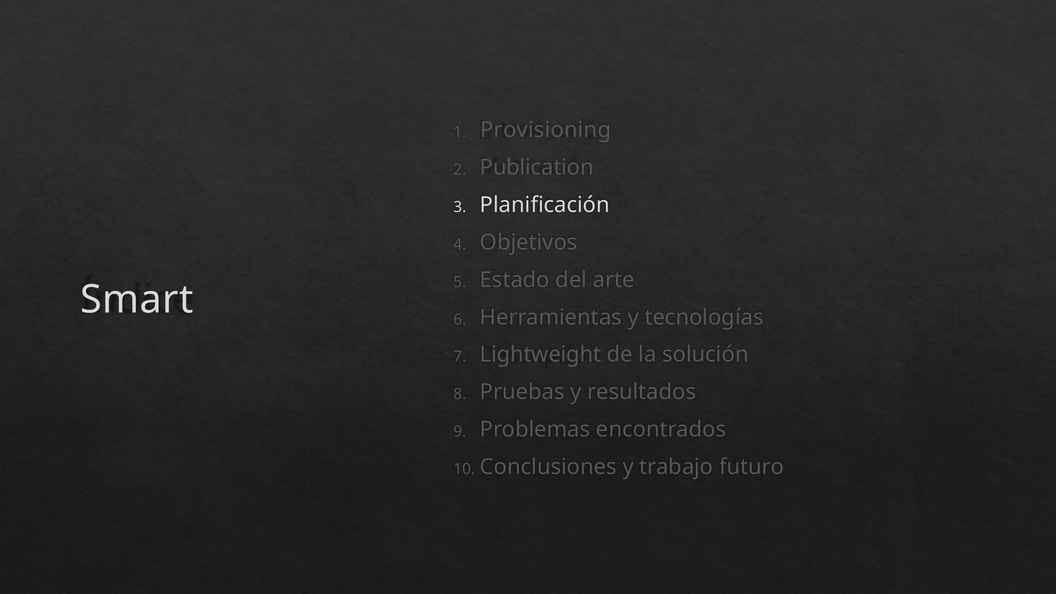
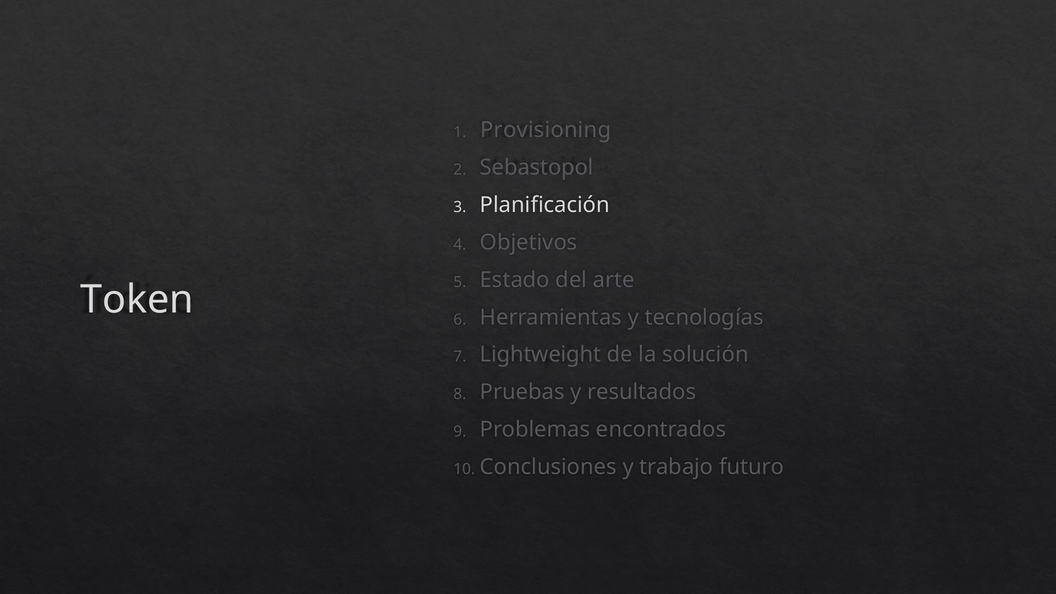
Publication: Publication -> Sebastopol (537, 167)
Smart: Smart -> Token (137, 300)
